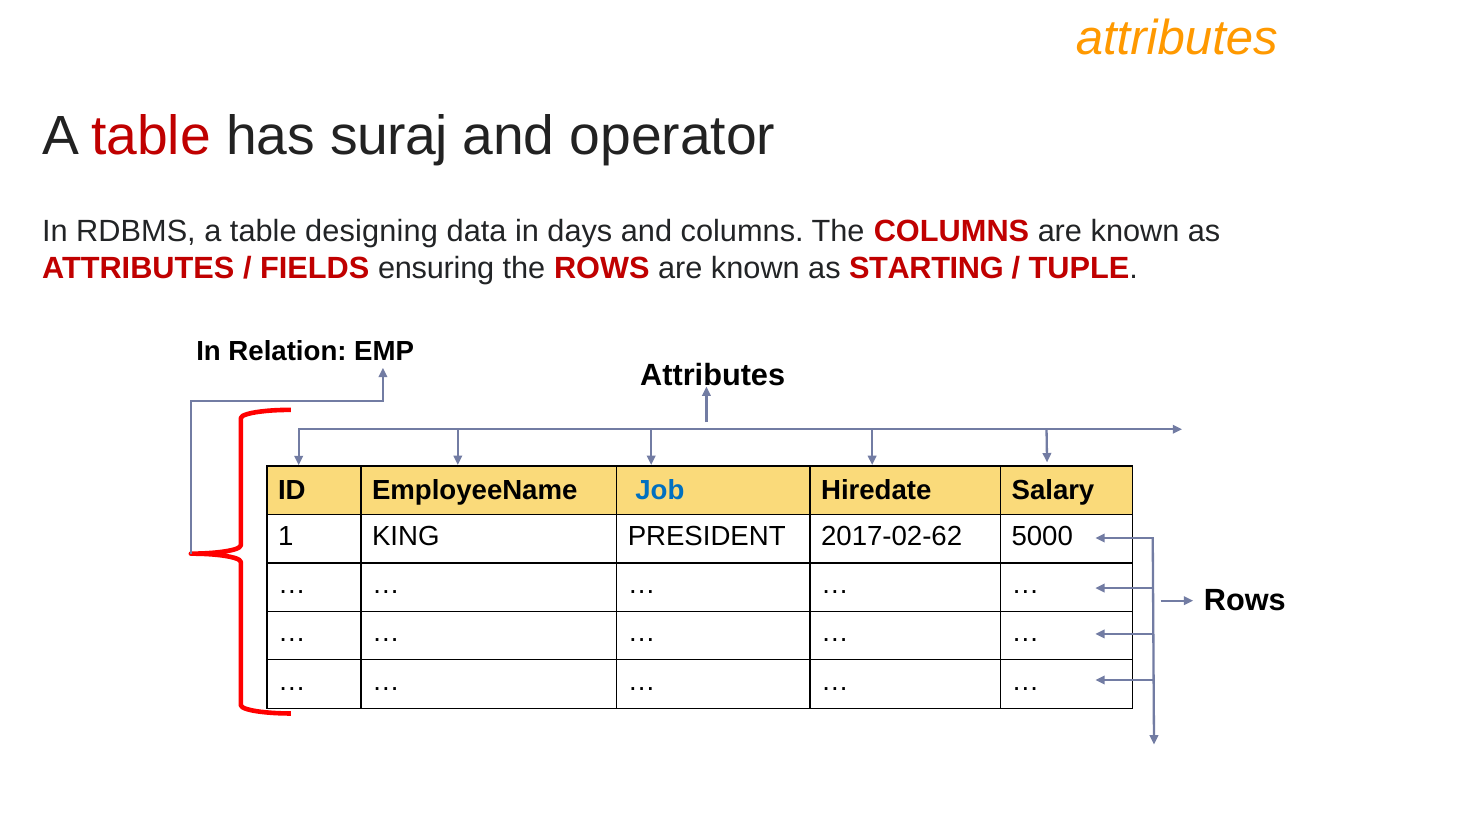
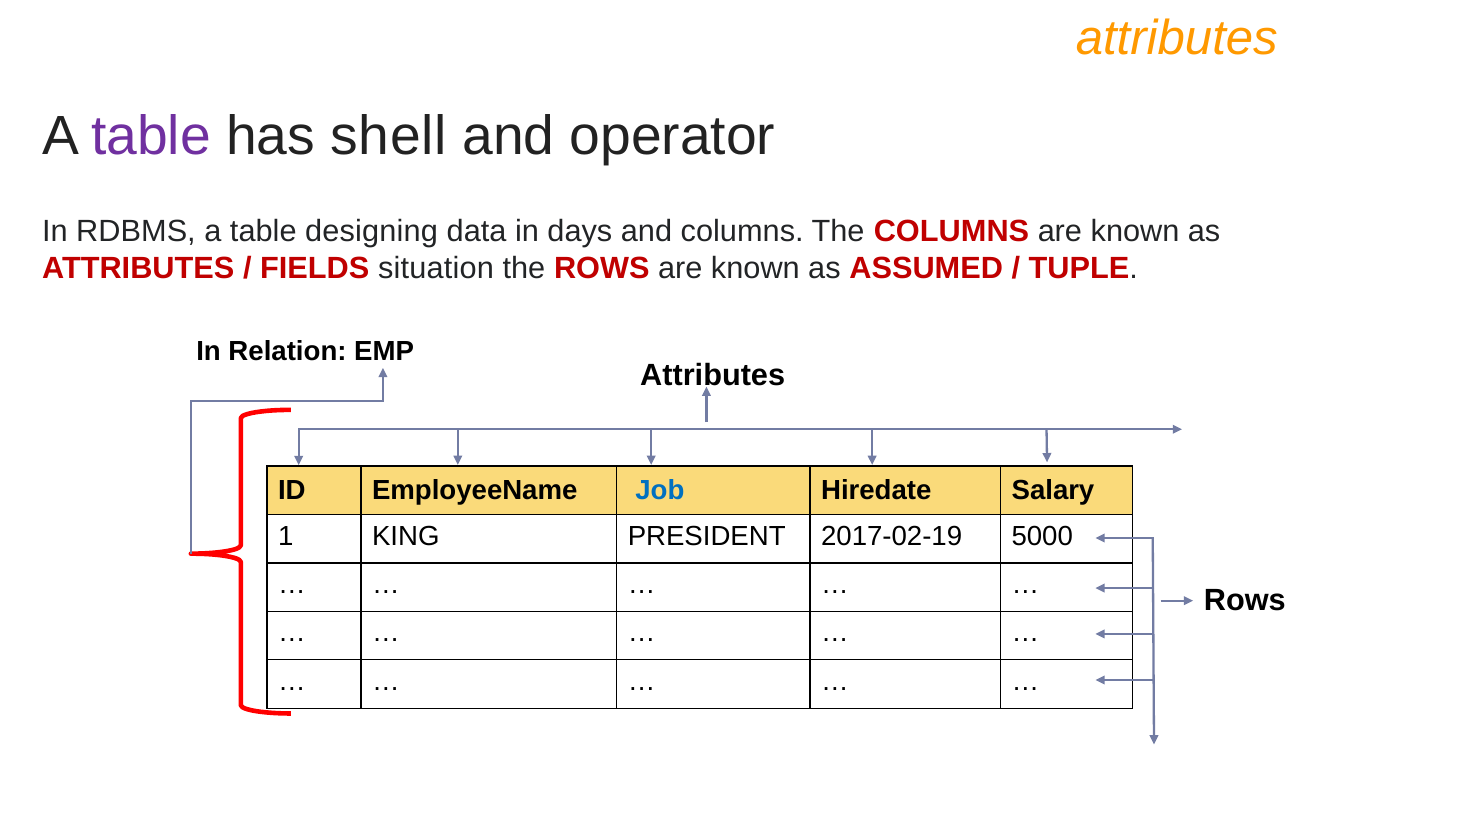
table colour: red -> purple (151, 136)
suraj: suraj -> shell (389, 136)
ensuring: ensuring -> situation (436, 268)
STARTING: STARTING -> ASSUMED (926, 268)
2017-02-62: 2017-02-62 -> 2017-02-19 (892, 536)
